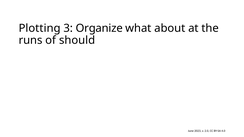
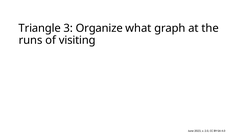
Plotting: Plotting -> Triangle (40, 28)
about: about -> graph (170, 28)
should: should -> visiting (77, 40)
